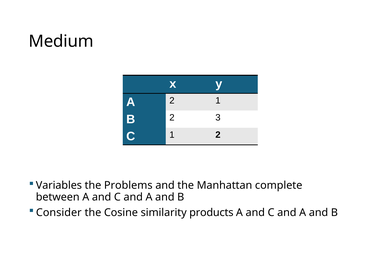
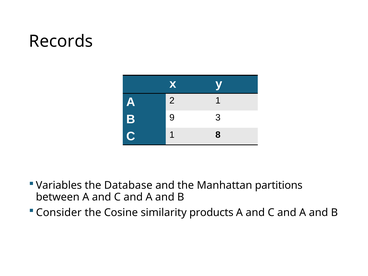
Medium: Medium -> Records (61, 41)
B 2: 2 -> 9 (172, 118)
1 2: 2 -> 8 (218, 135)
Problems: Problems -> Database (128, 185)
complete: complete -> partitions (279, 185)
